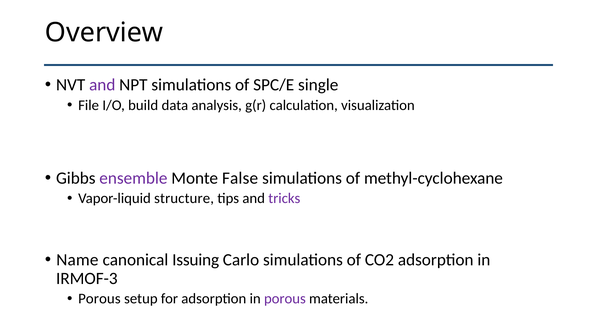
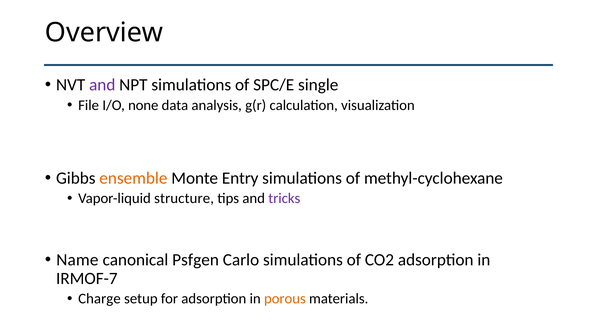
build: build -> none (143, 105)
ensemble colour: purple -> orange (133, 178)
False: False -> Entry (240, 178)
Issuing: Issuing -> Psfgen (196, 260)
IRMOF-3: IRMOF-3 -> IRMOF-7 (87, 278)
Porous: Porous -> Charge (99, 299)
porous colour: purple -> orange (285, 299)
